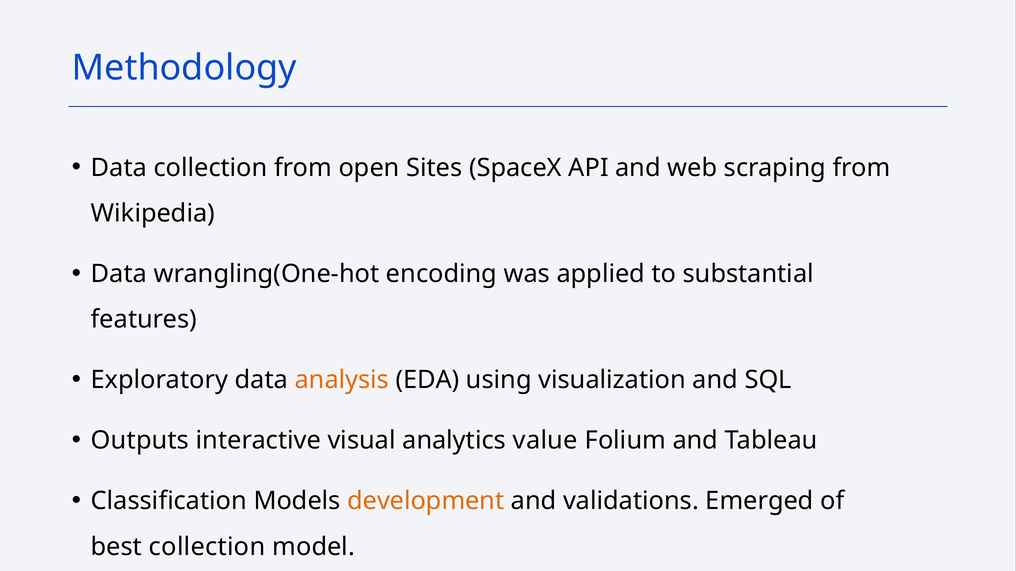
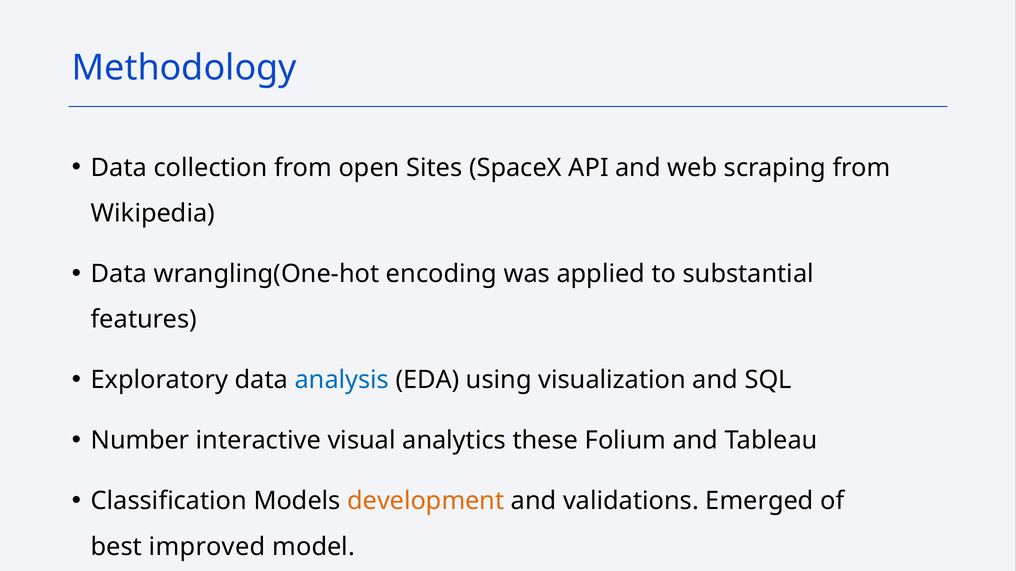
analysis colour: orange -> blue (342, 380)
Outputs: Outputs -> Number (140, 441)
value: value -> these (545, 441)
best collection: collection -> improved (207, 547)
